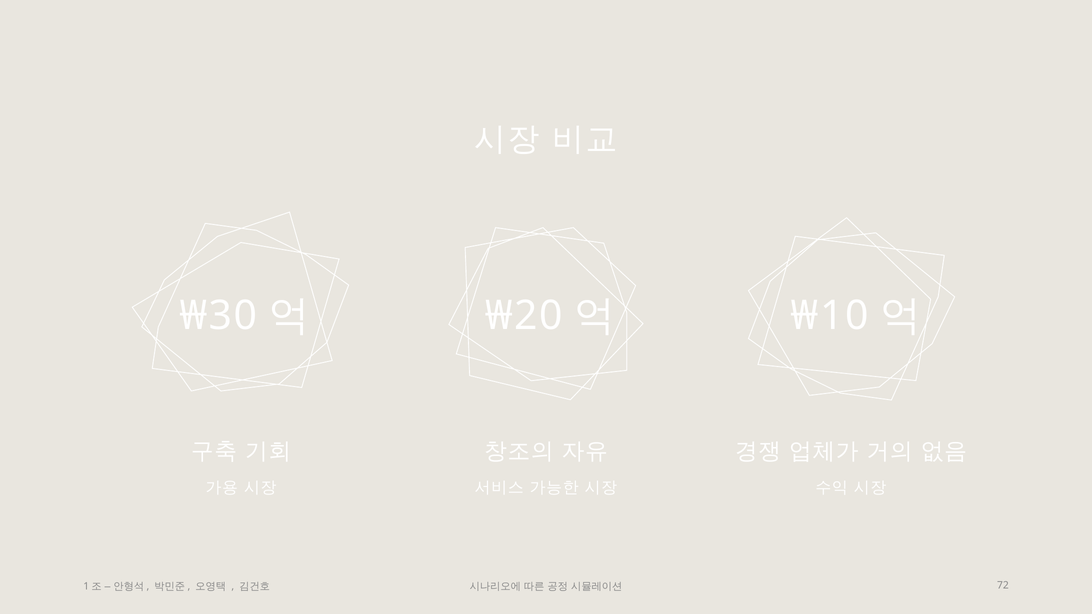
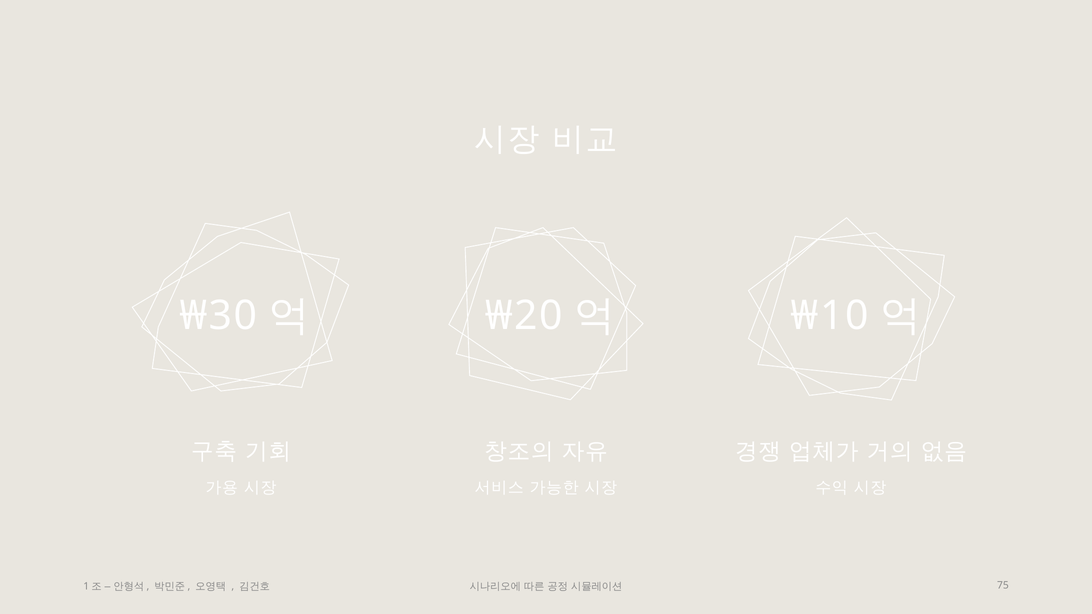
72: 72 -> 75 (1003, 586)
